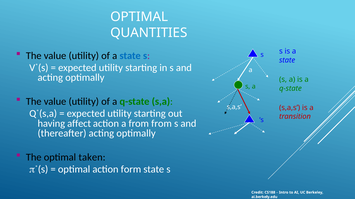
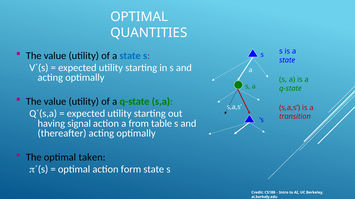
affect: affect -> signal (79, 124)
from from: from -> table (162, 124)
